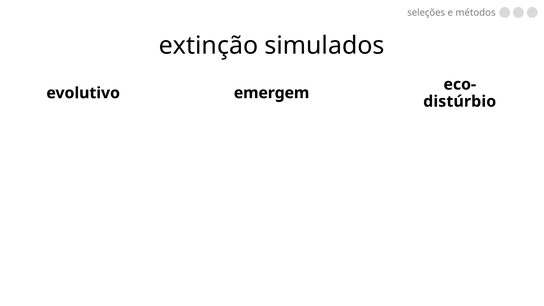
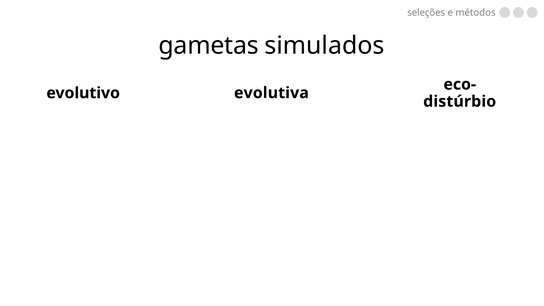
extinção: extinção -> gametas (209, 46)
emergem: emergem -> evolutiva (271, 93)
